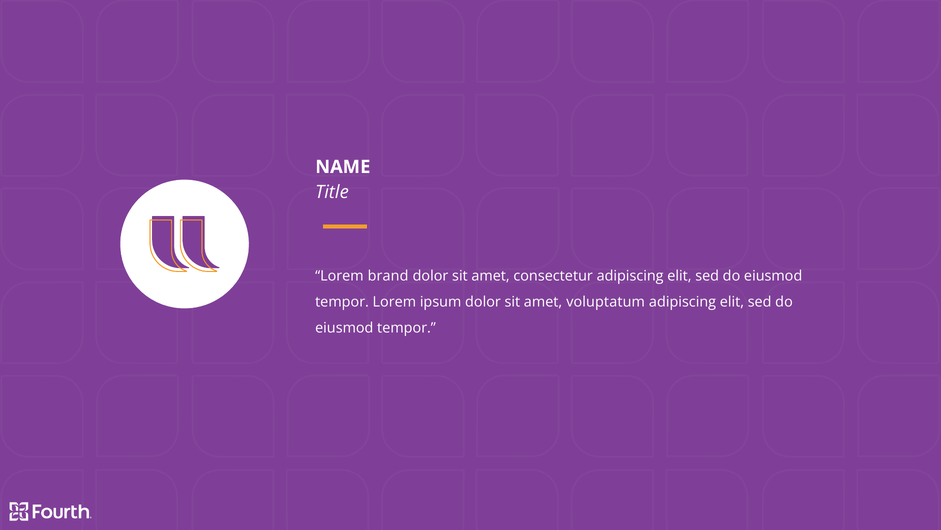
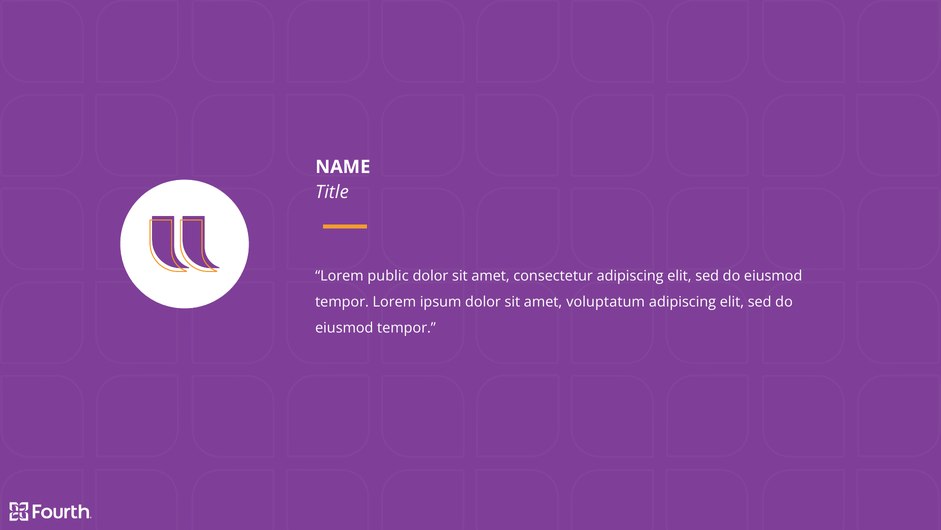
brand: brand -> public (388, 276)
